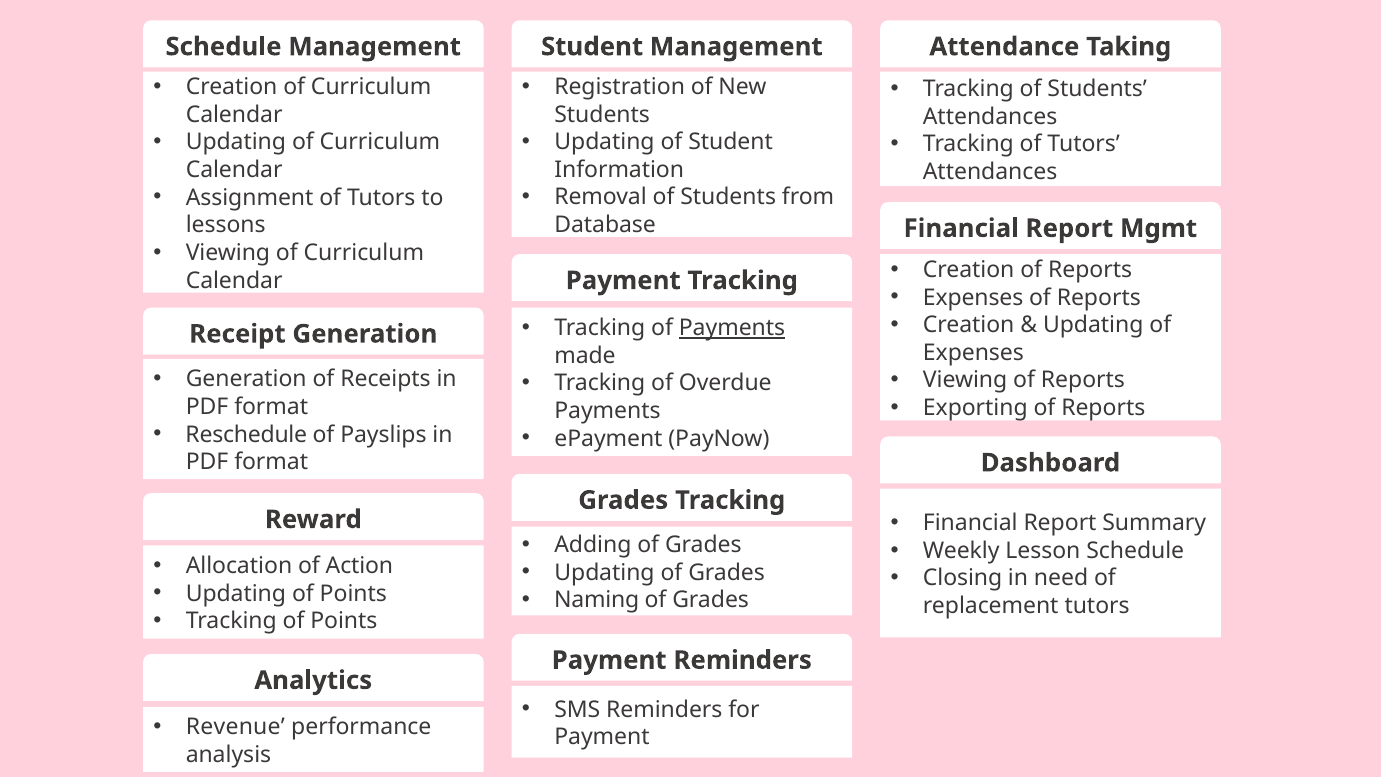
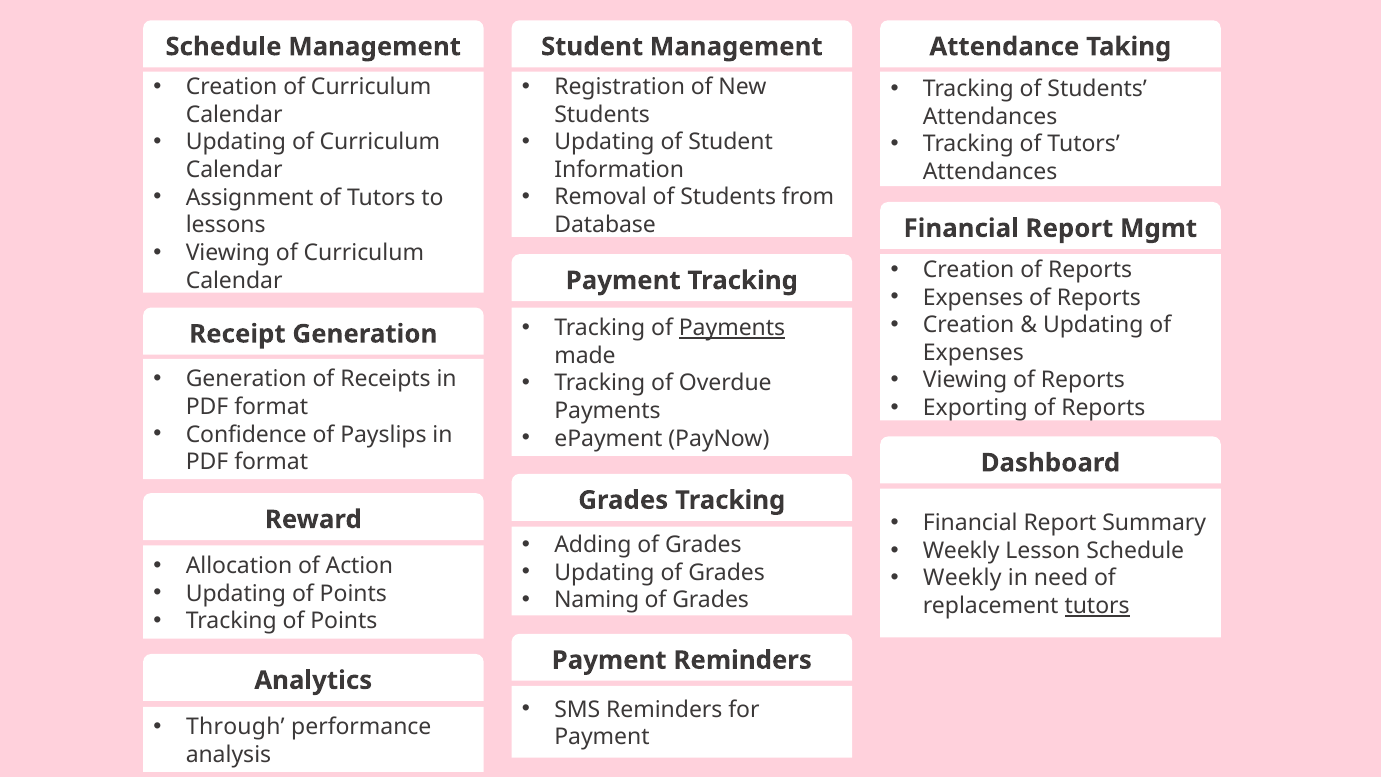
Reschedule: Reschedule -> Confidence (246, 434)
Closing: Closing -> Weekly (962, 578)
tutors underline: none -> present (1097, 606)
Revenue: Revenue -> Through (235, 727)
